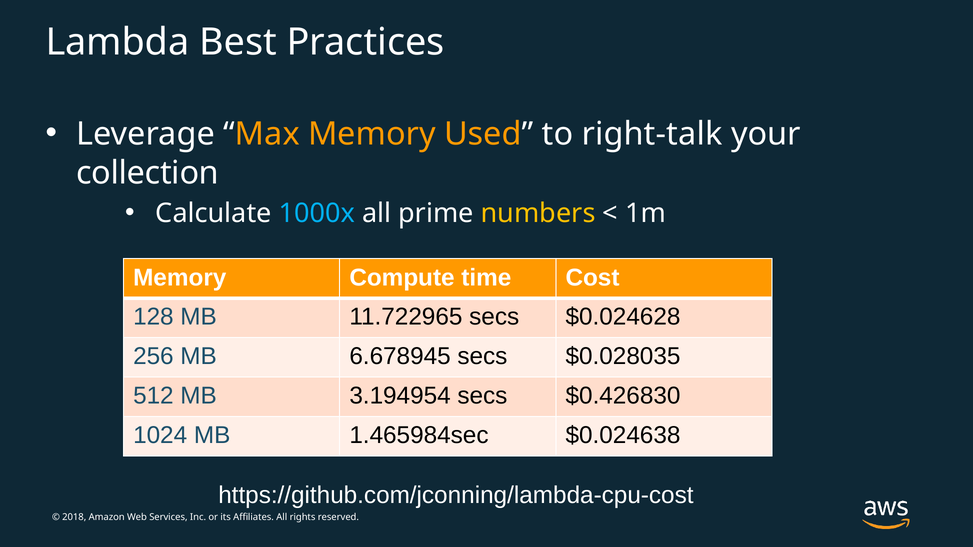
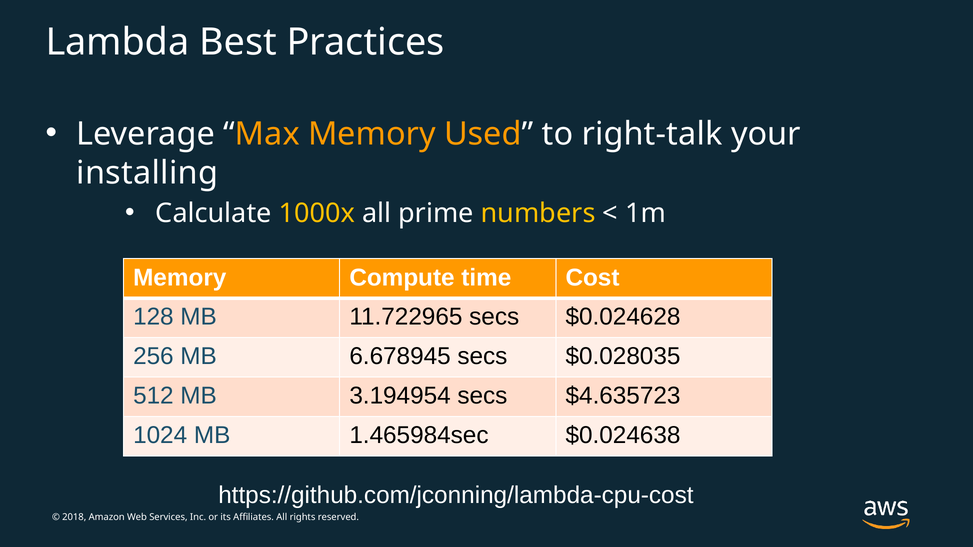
collection: collection -> installing (147, 173)
1000x colour: light blue -> yellow (317, 214)
$0.426830: $0.426830 -> $4.635723 (623, 396)
